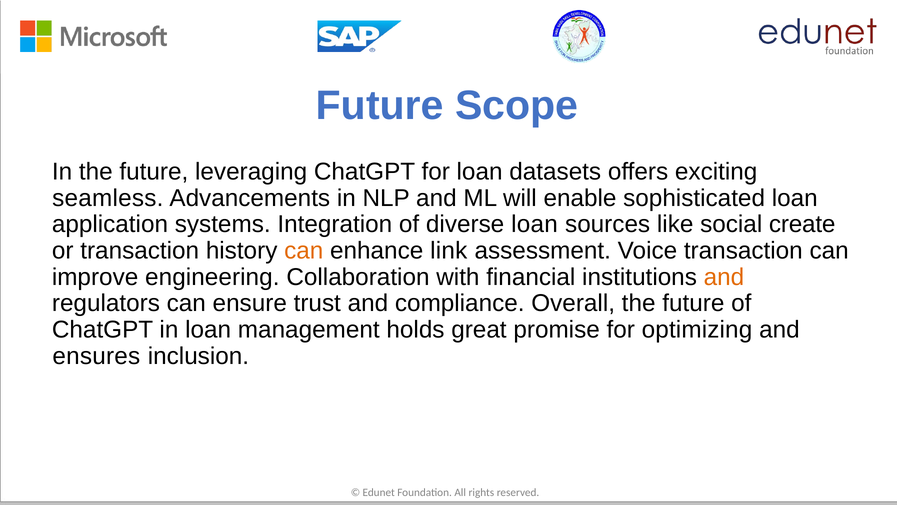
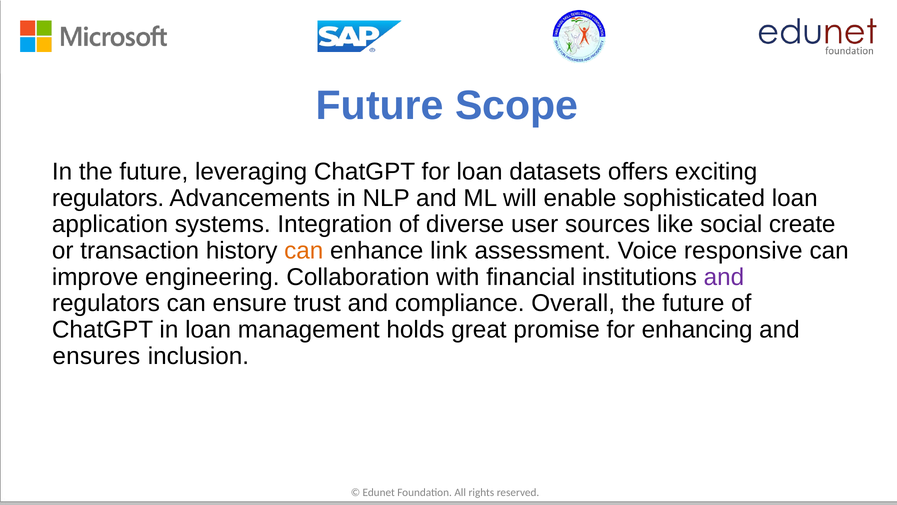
seamless: seamless -> regulators (108, 198)
diverse loan: loan -> user (535, 224)
Voice transaction: transaction -> responsive (743, 251)
and colour: orange -> purple (724, 277)
optimizing: optimizing -> enhancing (697, 329)
